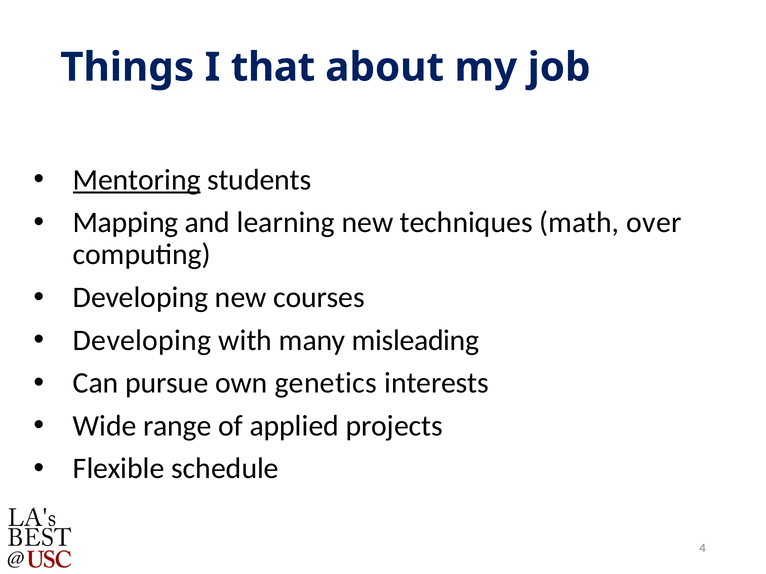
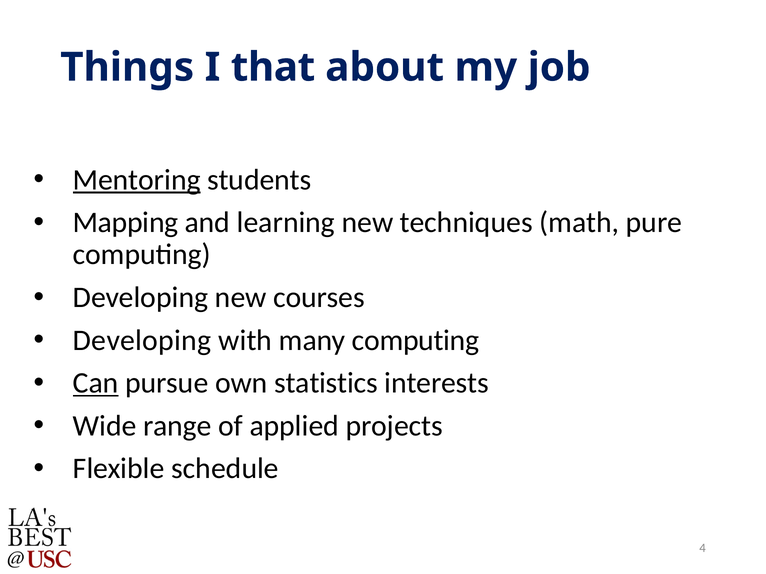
over: over -> pure (654, 223)
many misleading: misleading -> computing (416, 341)
Can underline: none -> present (96, 383)
genetics: genetics -> statistics (326, 383)
